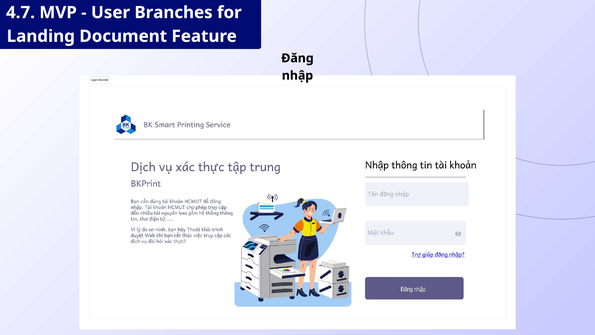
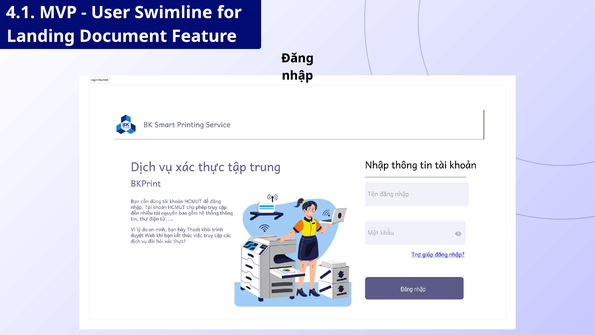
4.7: 4.7 -> 4.1 (20, 13)
Branches: Branches -> Swimline (173, 13)
